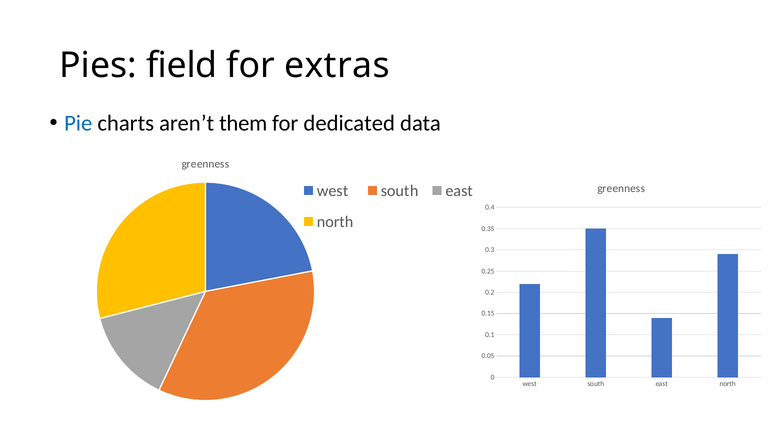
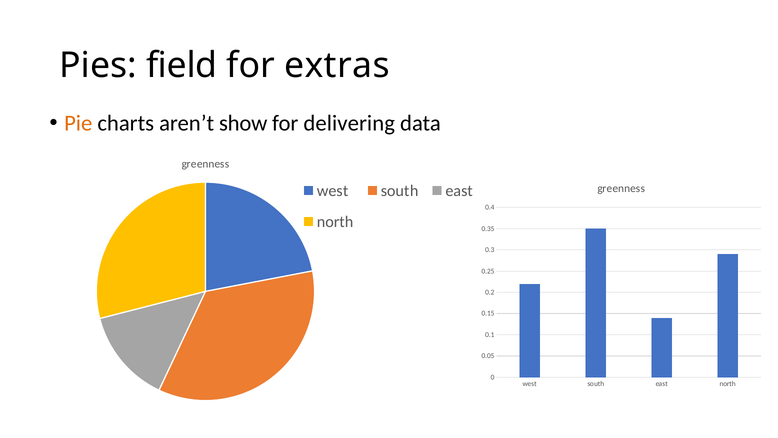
Pie colour: blue -> orange (78, 123)
them: them -> show (243, 123)
dedicated: dedicated -> delivering (349, 123)
